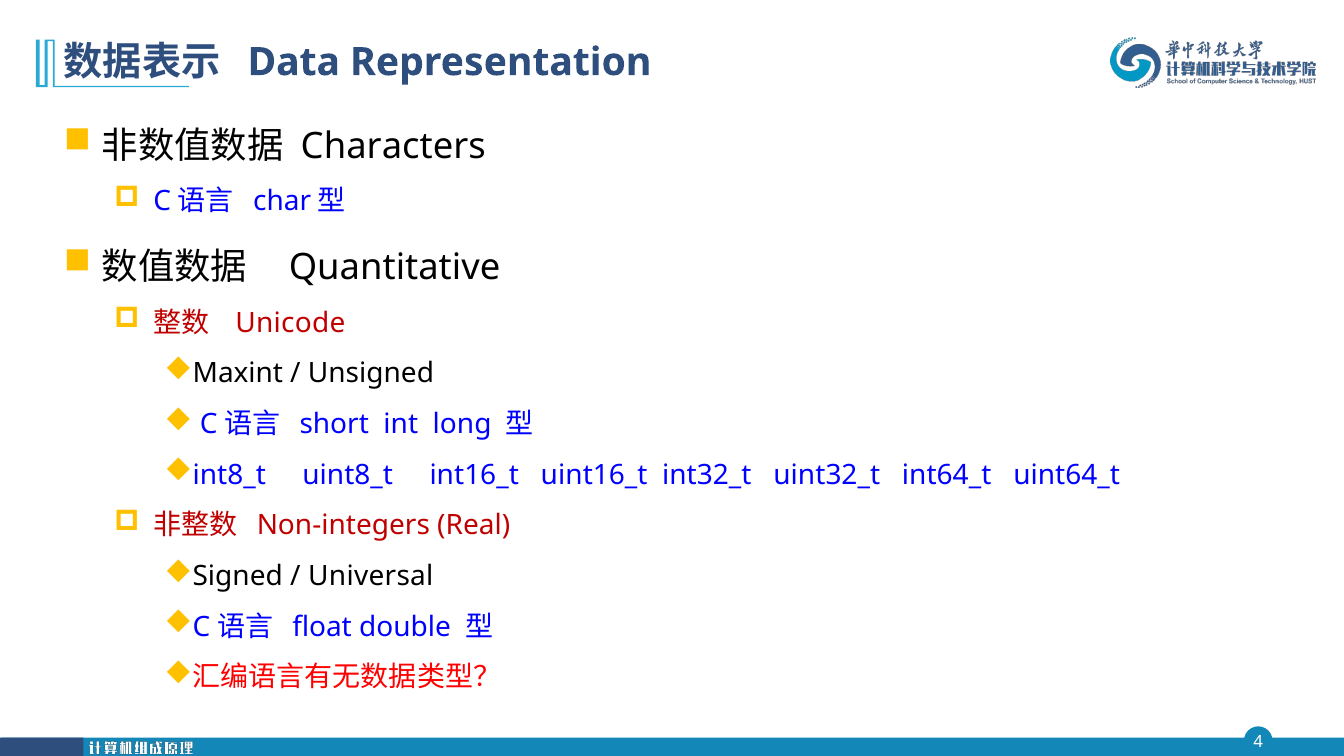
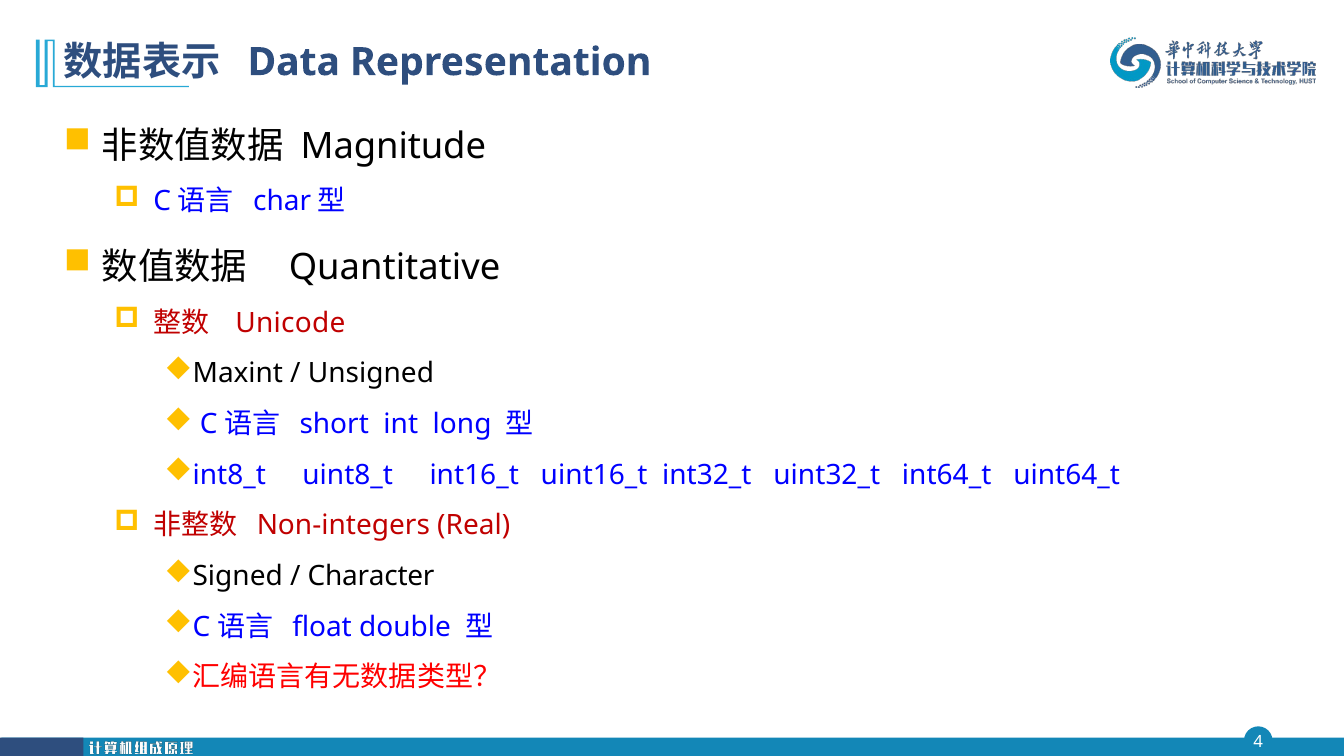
Characters: Characters -> Magnitude (393, 146)
Universal: Universal -> Character (371, 576)
